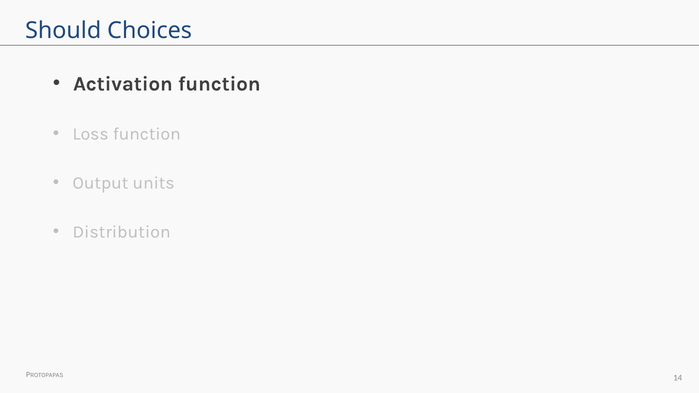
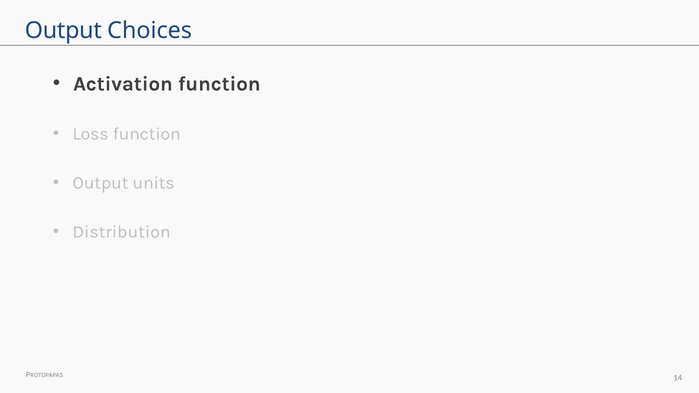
Should: Should -> Output (63, 31)
